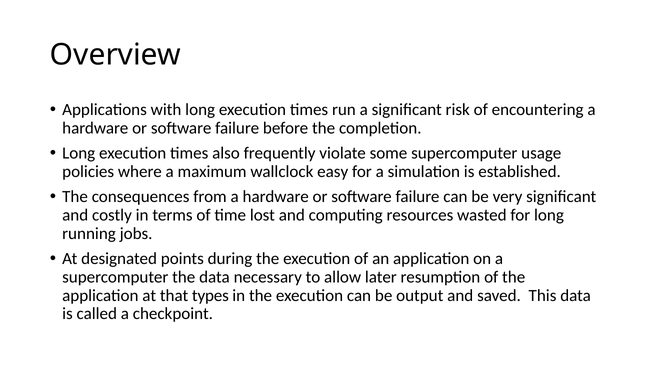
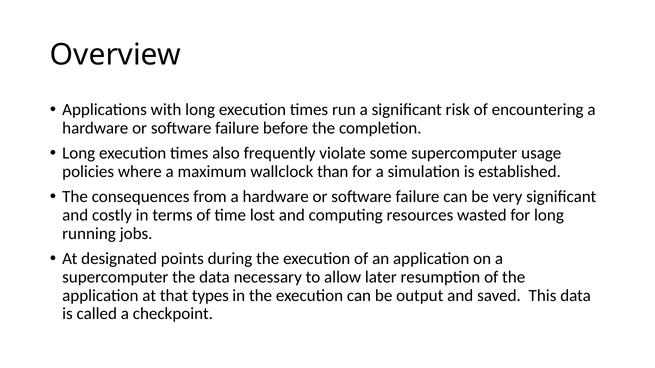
easy: easy -> than (333, 172)
